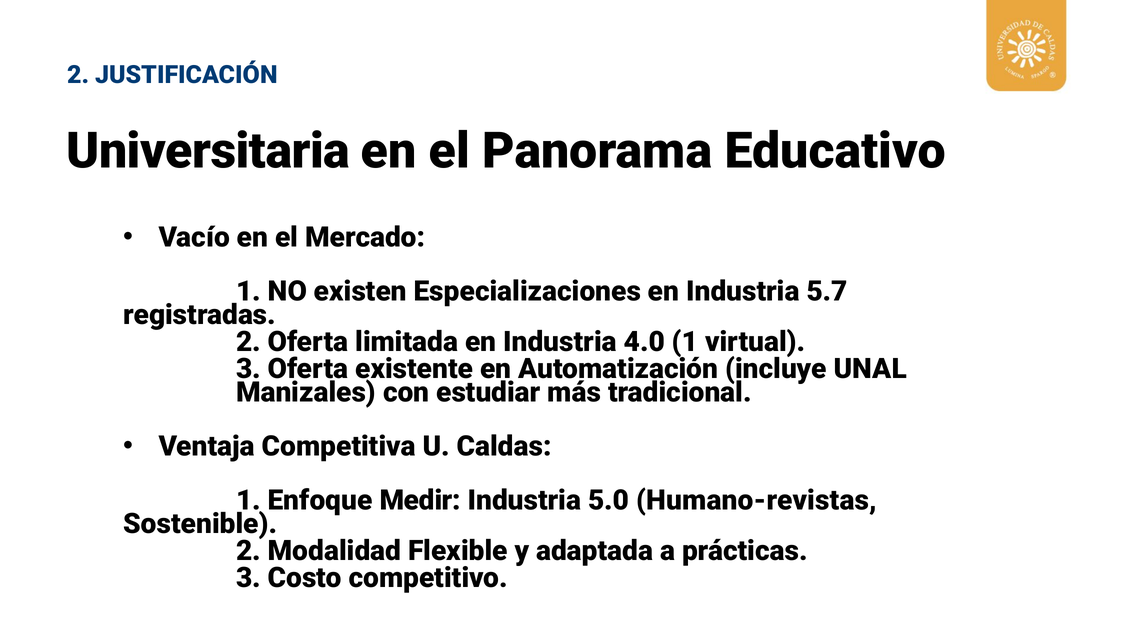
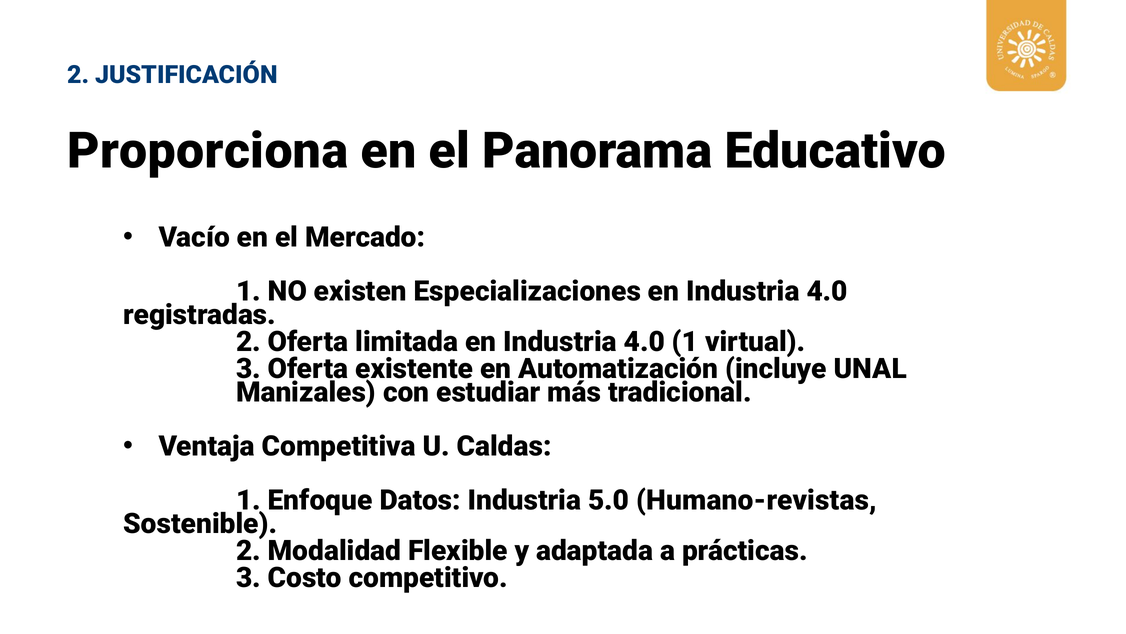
Universitaria: Universitaria -> Proporciona (208, 151)
Especializaciones en Industria 5.7: 5.7 -> 4.0 (827, 291)
Medir: Medir -> Datos (420, 500)
